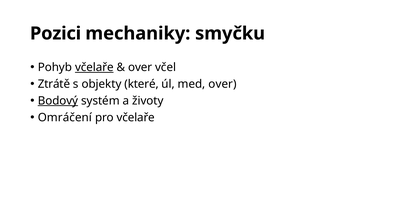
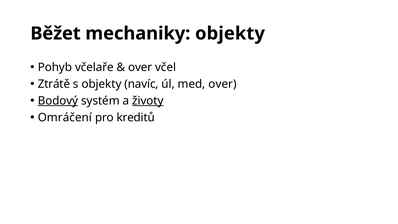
Pozici: Pozici -> Běžet (56, 33)
mechaniky smyčku: smyčku -> objekty (230, 33)
včelaře underline: present -> none (94, 67)
které: které -> navíc (142, 84)
životy underline: none -> present (148, 101)
pro včelaře: včelaře -> kreditů (136, 117)
